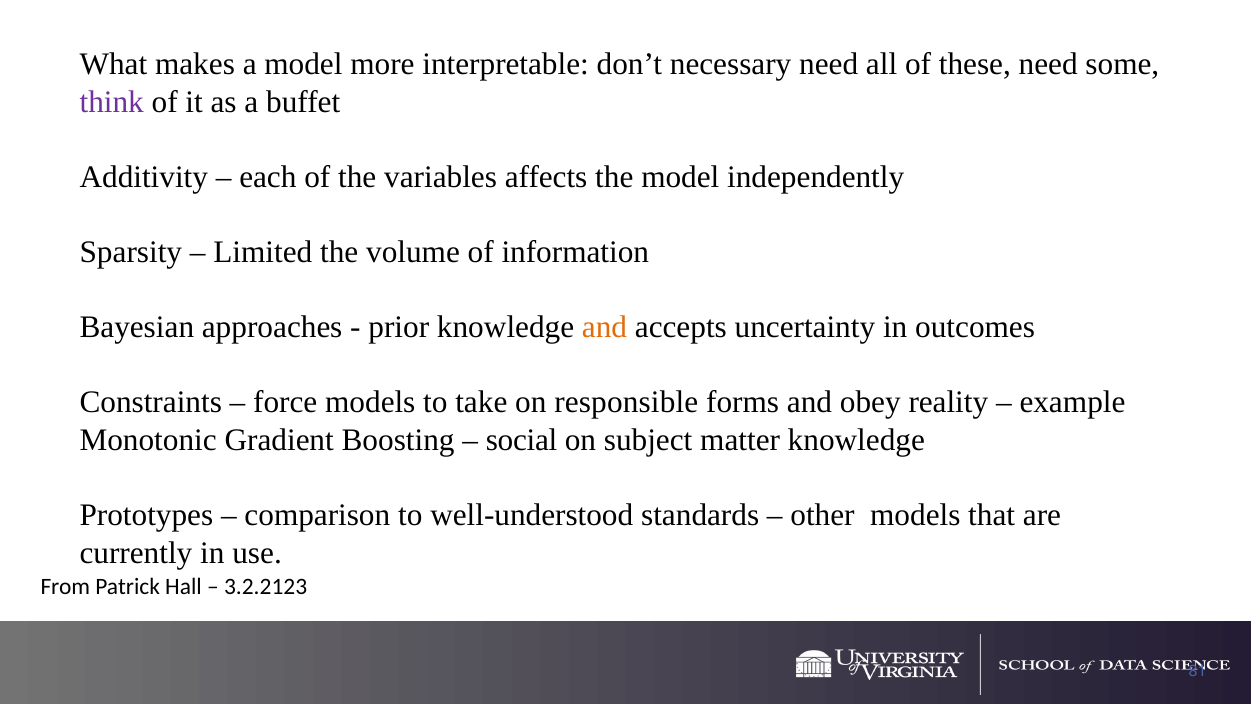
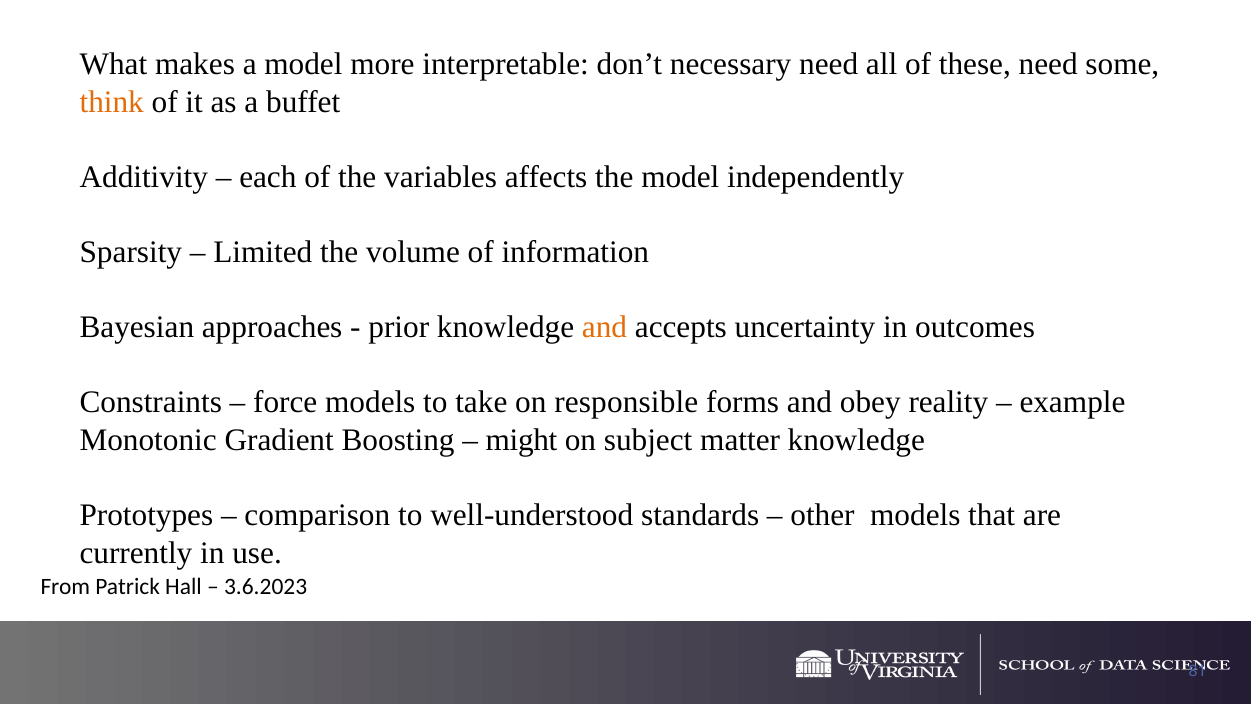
think colour: purple -> orange (112, 102)
social: social -> might (522, 440)
3.2.2123: 3.2.2123 -> 3.6.2023 (266, 587)
